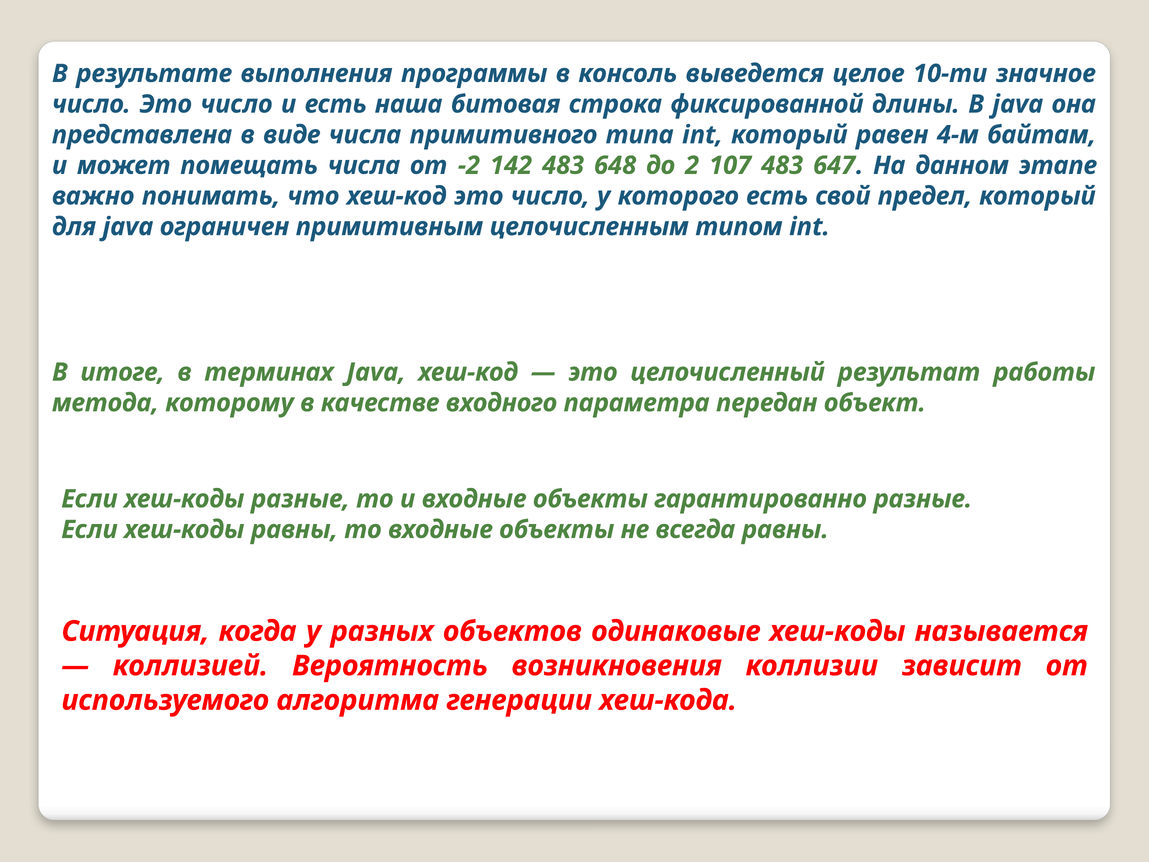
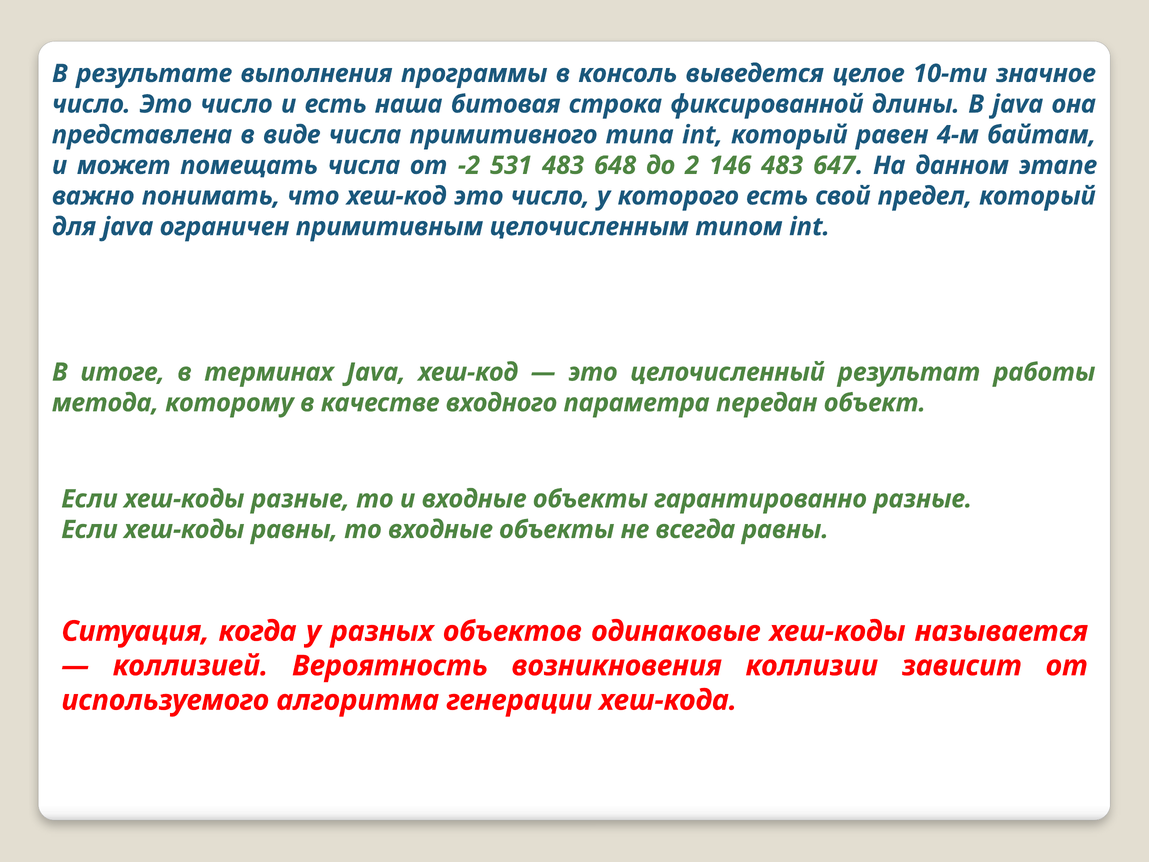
142: 142 -> 531 (511, 165)
107: 107 -> 146 (730, 165)
